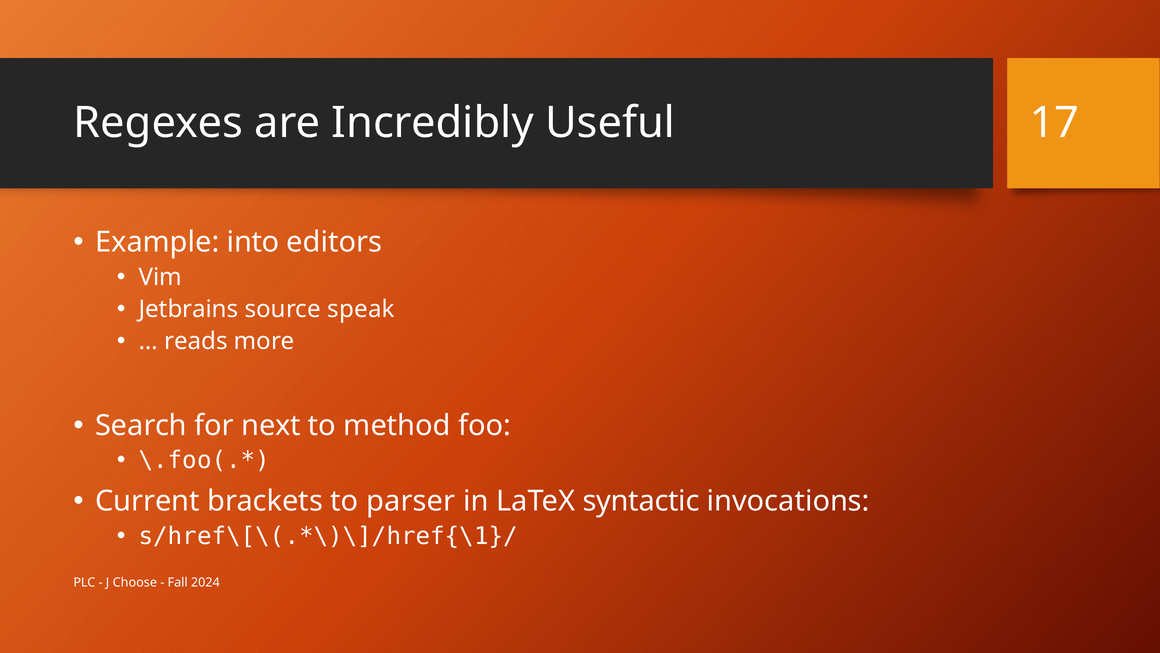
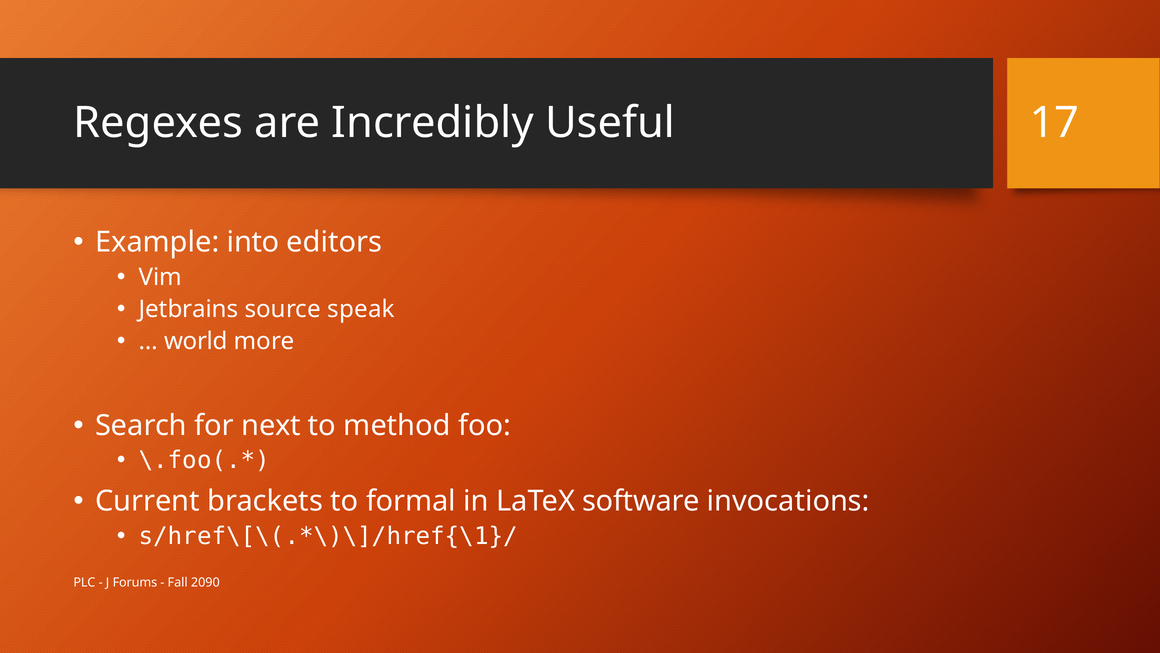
reads: reads -> world (196, 341)
parser: parser -> formal (411, 501)
syntactic: syntactic -> software (641, 501)
Choose: Choose -> Forums (135, 582)
2024: 2024 -> 2090 (205, 582)
